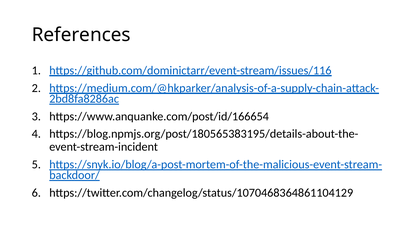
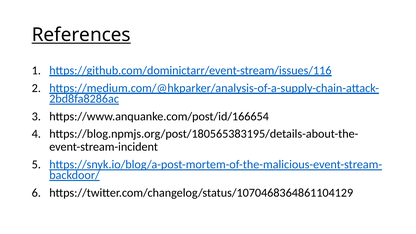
References underline: none -> present (81, 35)
